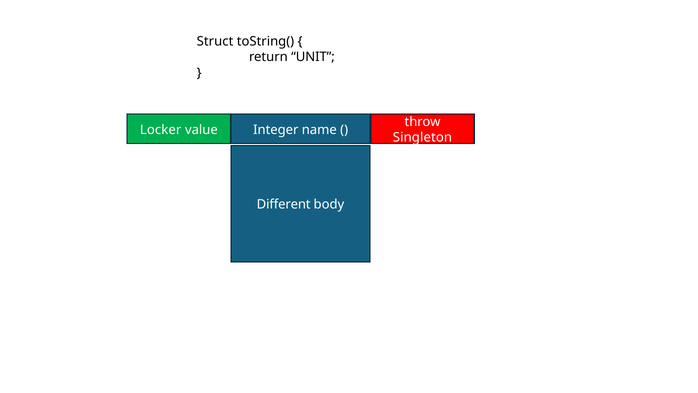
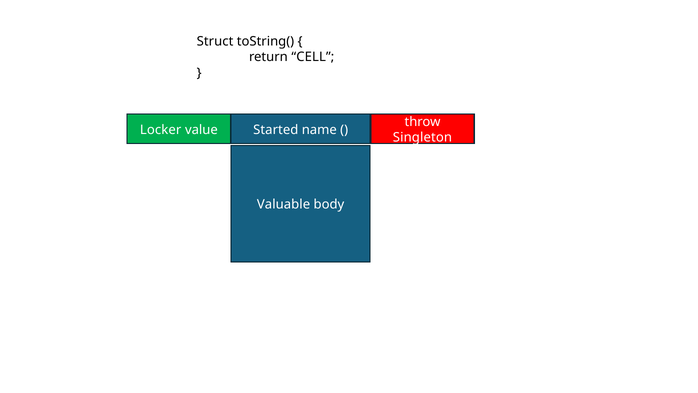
UNIT: UNIT -> CELL (313, 57)
Integer: Integer -> Started (276, 130)
Different: Different -> Valuable (284, 204)
